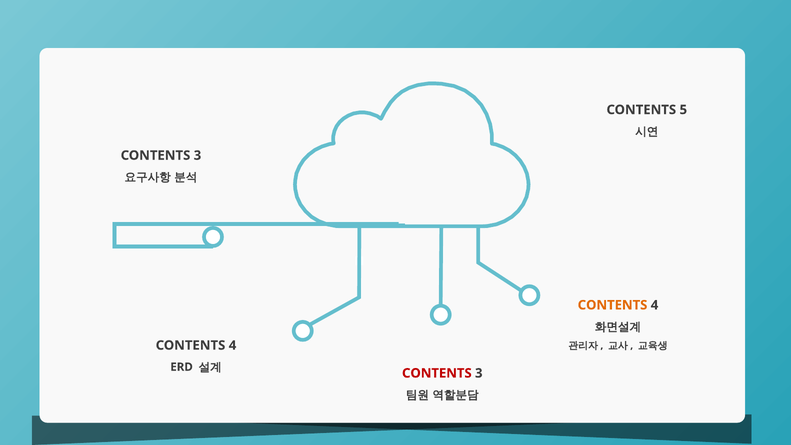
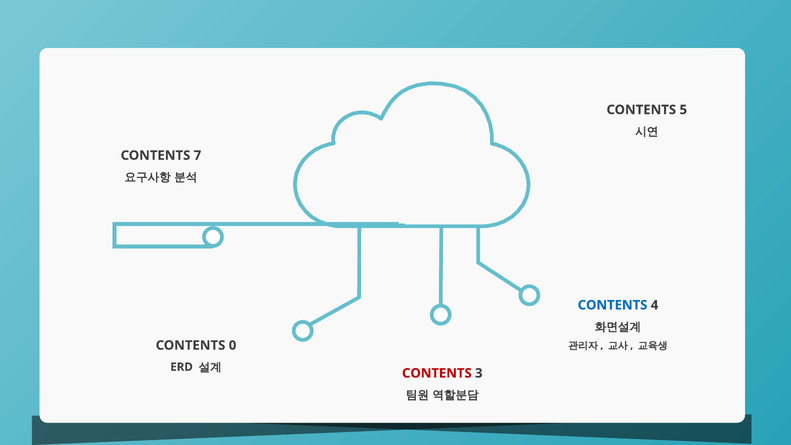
3: 3 -> 7 (198, 155)
CONTENTS colour: orange -> blue (613, 305)
4: 4 -> 0 (233, 345)
